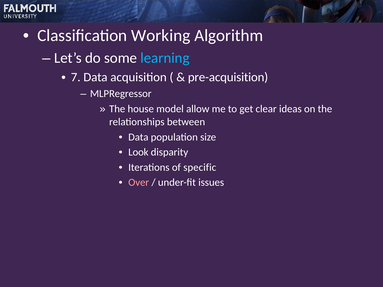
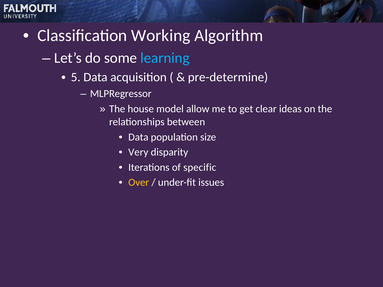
7: 7 -> 5 (76, 77)
pre-acquisition: pre-acquisition -> pre-determine (228, 77)
Look: Look -> Very (138, 152)
Over colour: pink -> yellow (139, 183)
